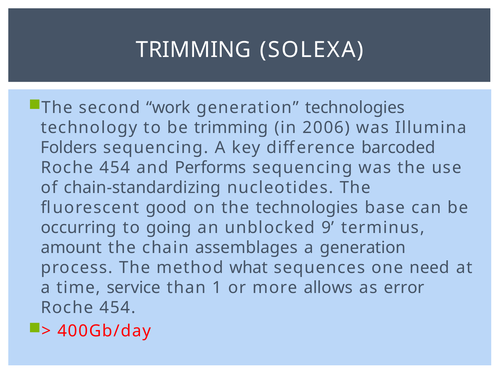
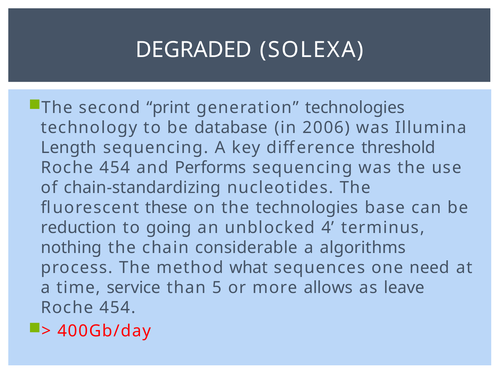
TRIMMING: TRIMMING -> DEGRADED (194, 50)
work: work -> print (168, 108)
be trimming: trimming -> database (231, 128)
Folders: Folders -> Length (69, 148)
barcoded: barcoded -> threshold (398, 148)
good: good -> these (166, 208)
occurring: occurring -> reduction (79, 228)
9: 9 -> 4 (328, 228)
amount: amount -> nothing (71, 248)
assemblages: assemblages -> considerable (246, 248)
a generation: generation -> algorithms (363, 248)
1: 1 -> 5 (217, 288)
error: error -> leave (404, 288)
